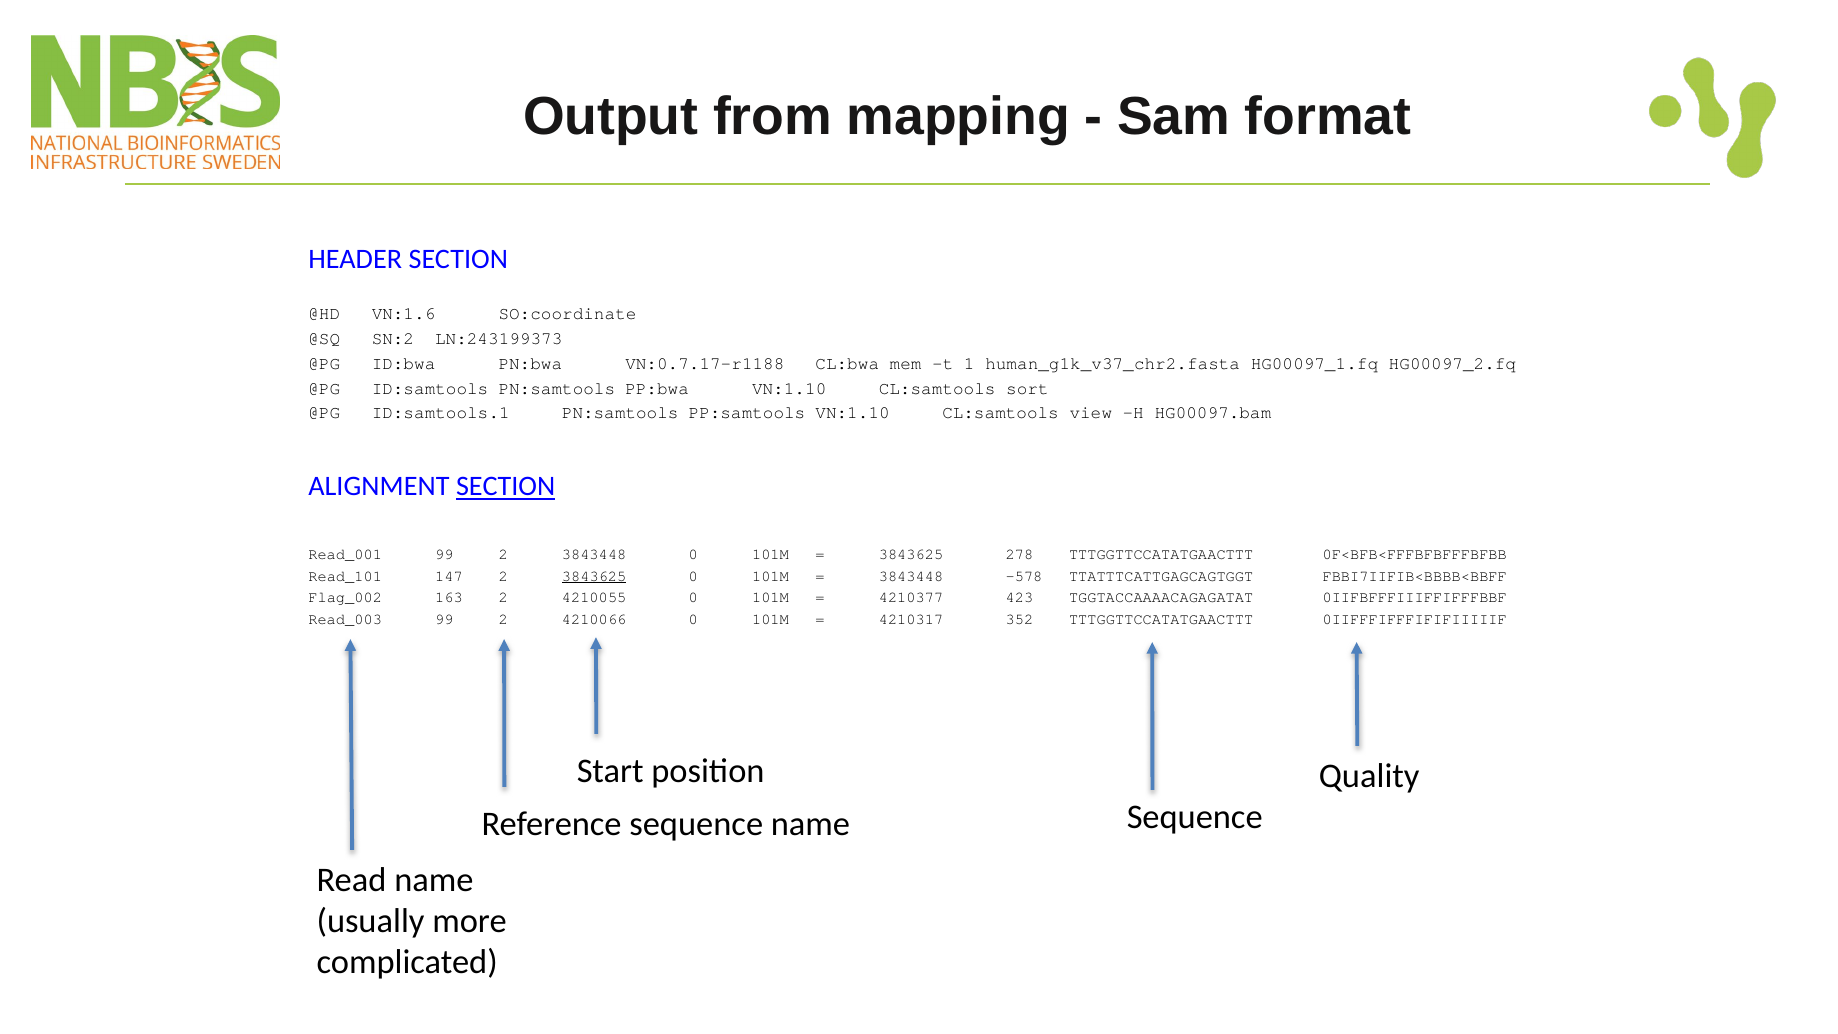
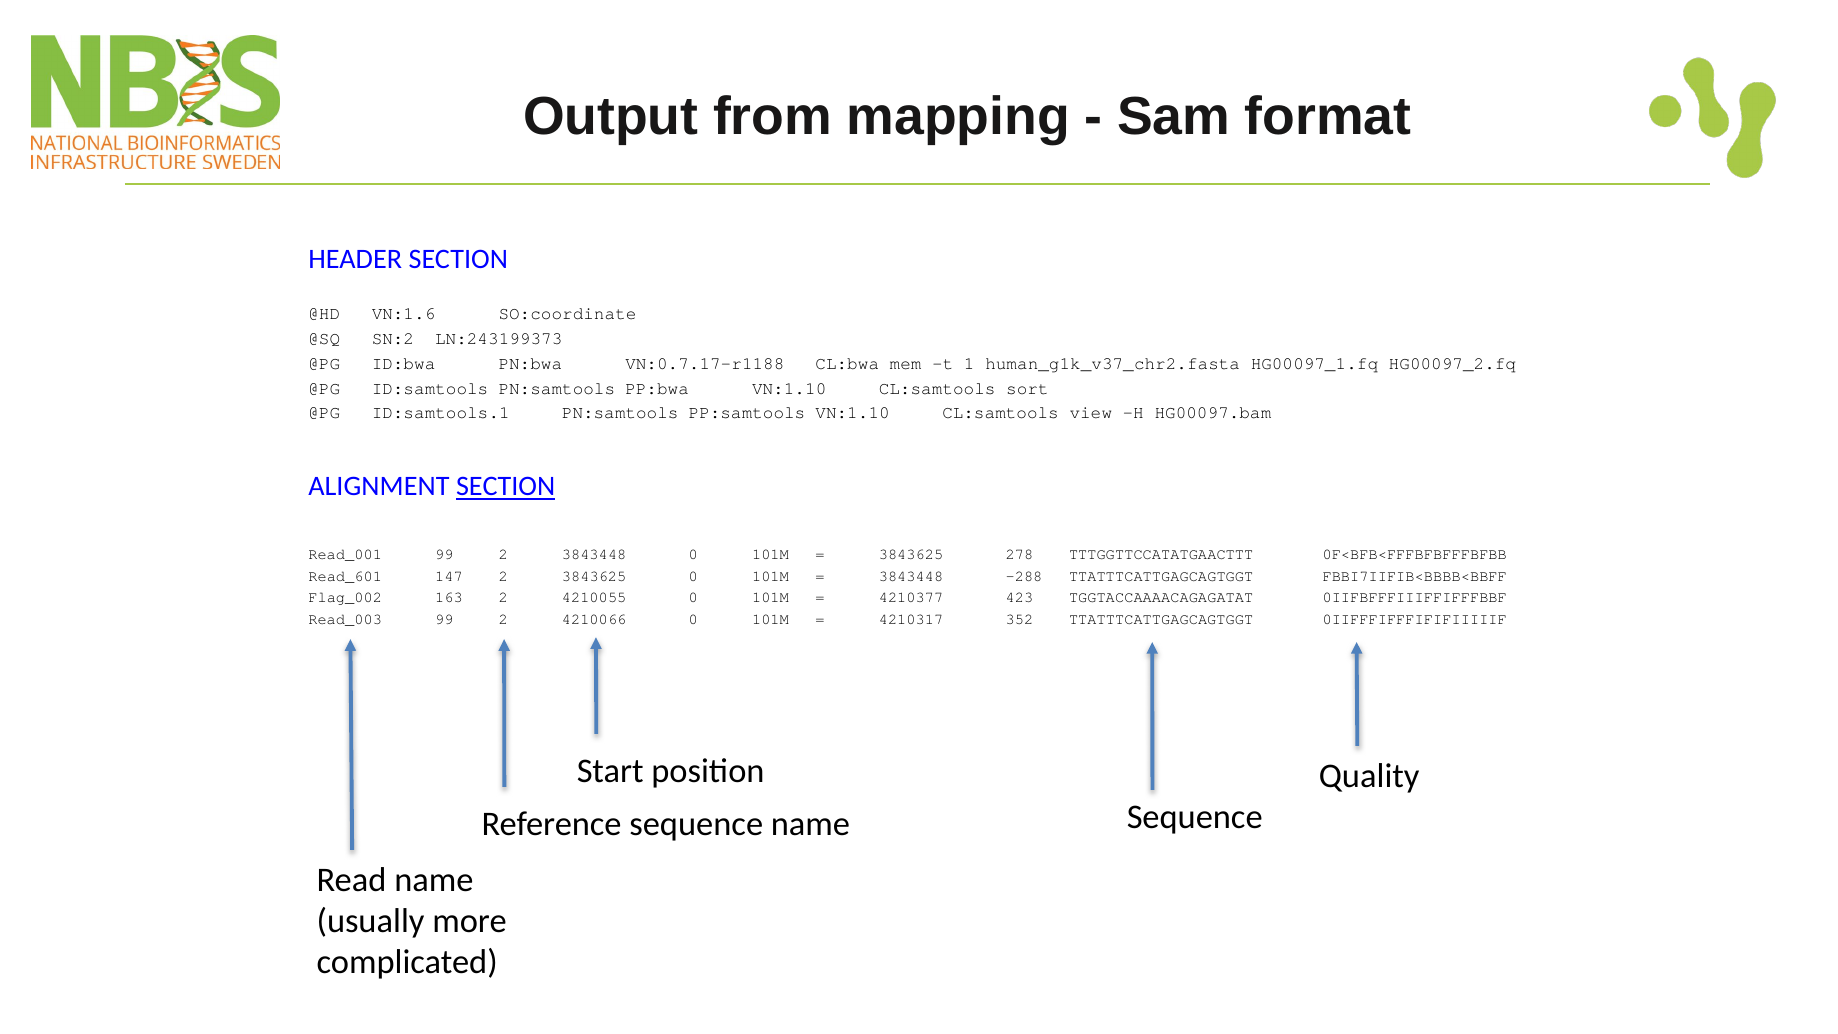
Read_101: Read_101 -> Read_601 (345, 576)
3843625 underline: present -> none (594, 576)
-578: -578 -> -288 (1024, 576)
352 TTTGGTTCCATATGAACTTT: TTTGGTTCCATATGAACTTT -> TTATTTCATTGAGCAGTGGT (1161, 619)
